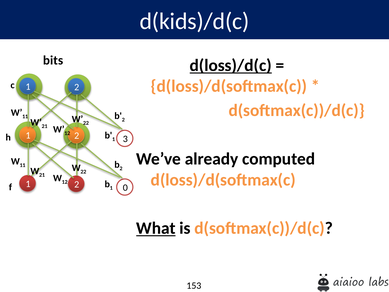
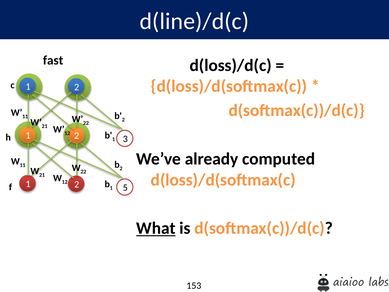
d(kids)/d(c: d(kids)/d(c -> d(line)/d(c (194, 21)
bits: bits -> fast (53, 60)
d(loss)/d(c underline: present -> none (231, 65)
0: 0 -> 5 (125, 188)
